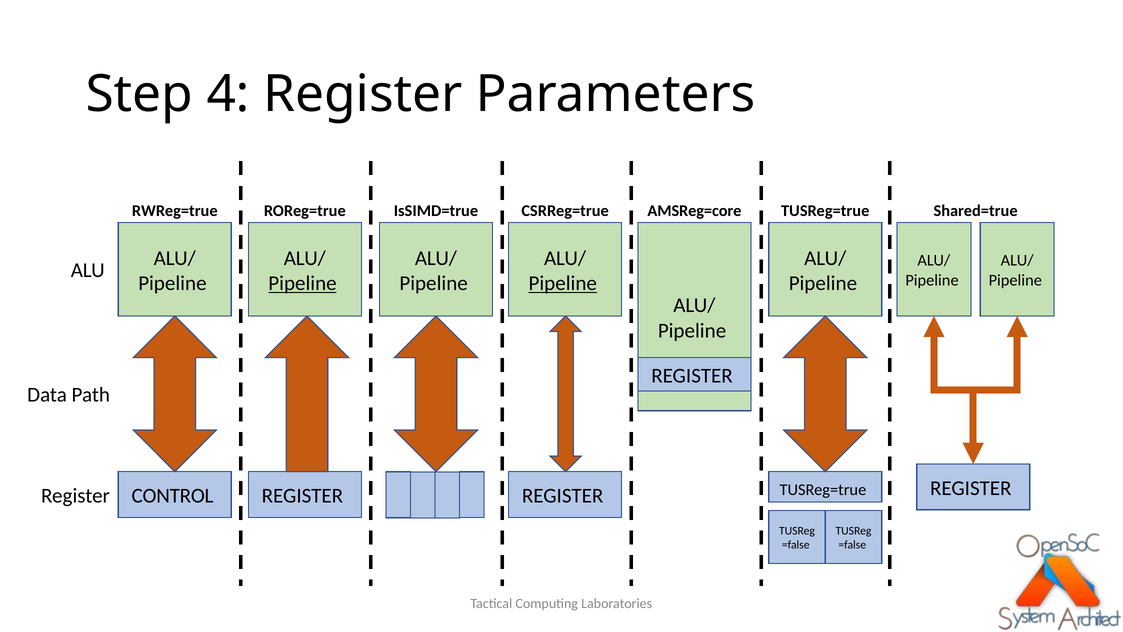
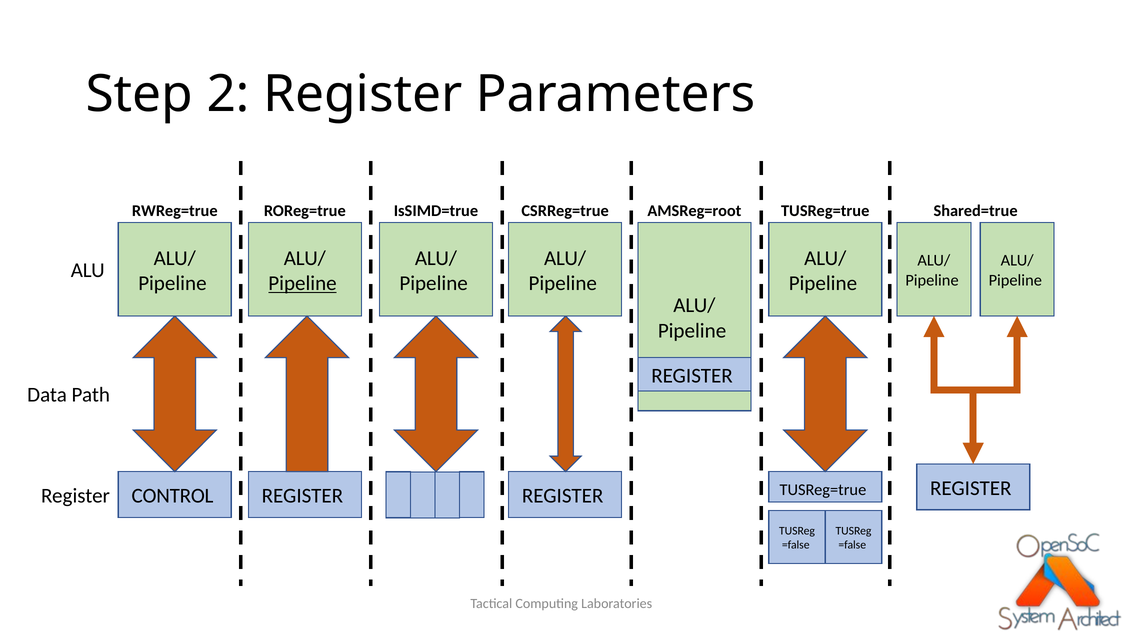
4: 4 -> 2 (228, 94)
AMSReg=core: AMSReg=core -> AMSReg=root (694, 211)
Pipeline underline: present -> none (563, 283)
